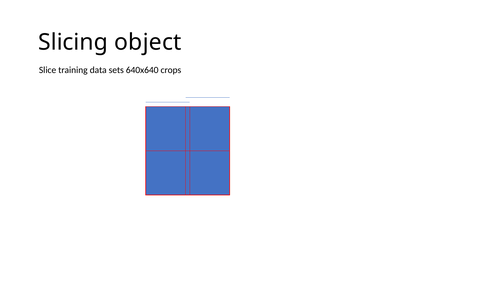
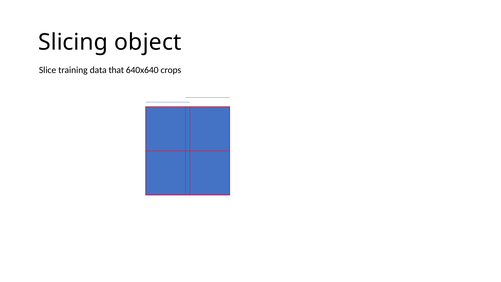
sets: sets -> that (116, 70)
